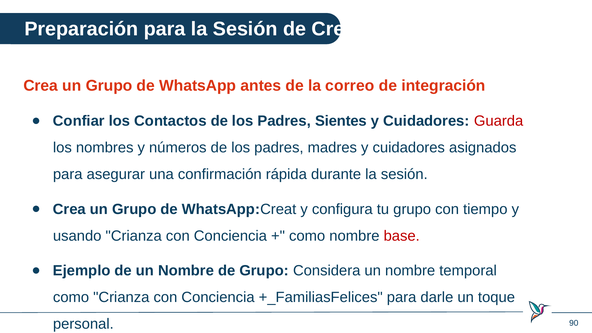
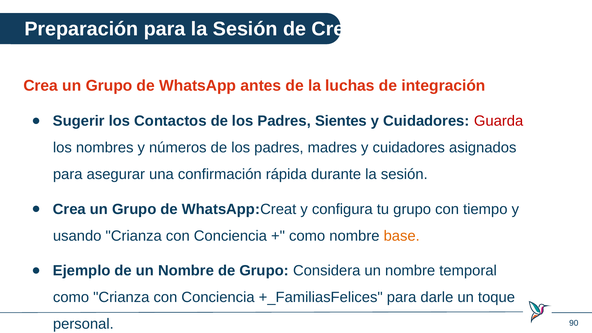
correo: correo -> luchas (350, 86)
Confiar: Confiar -> Sugerir (79, 121)
base colour: red -> orange (402, 236)
